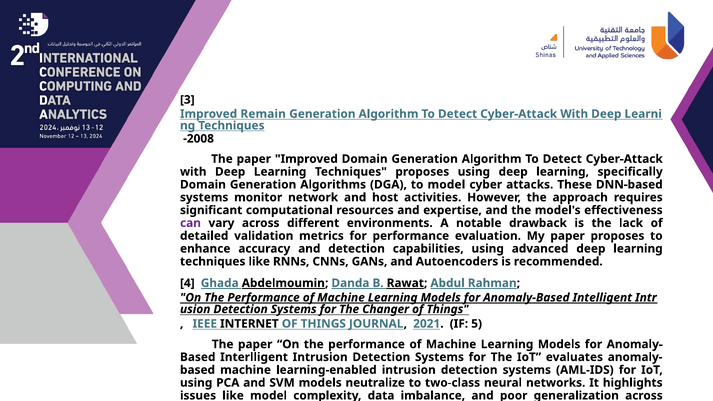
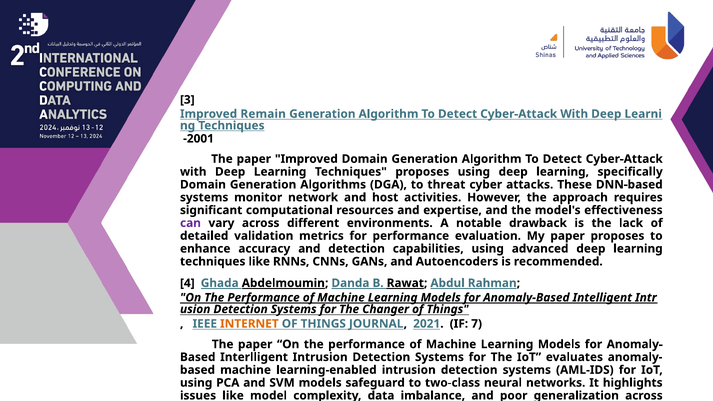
-2008: -2008 -> -2001 (198, 139)
to model: model -> threat (446, 185)
INTERNET colour: black -> orange (249, 324)
5: 5 -> 7 (477, 324)
neutralize: neutralize -> safeguard (375, 383)
